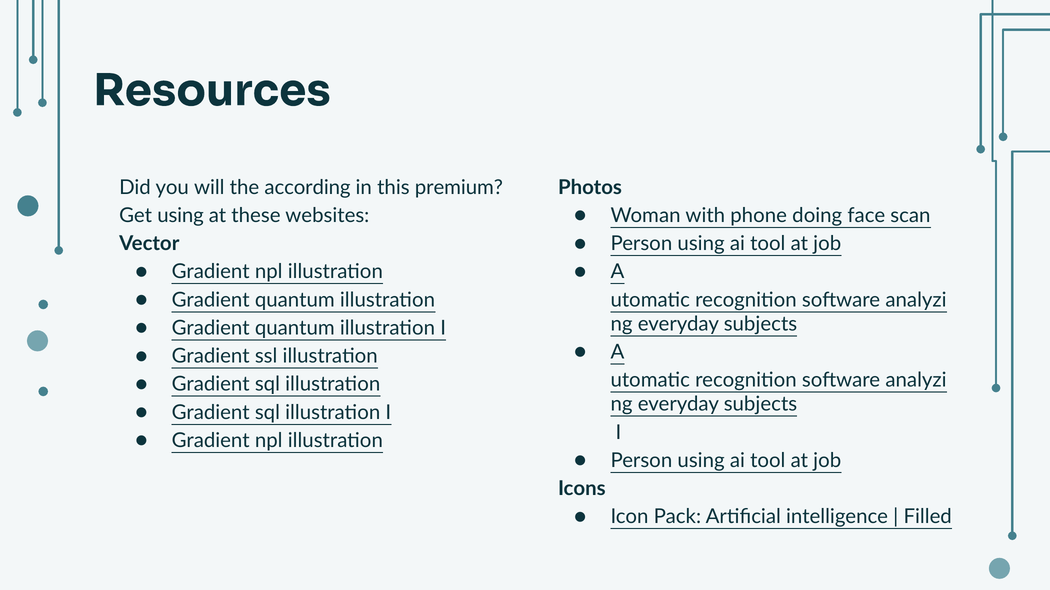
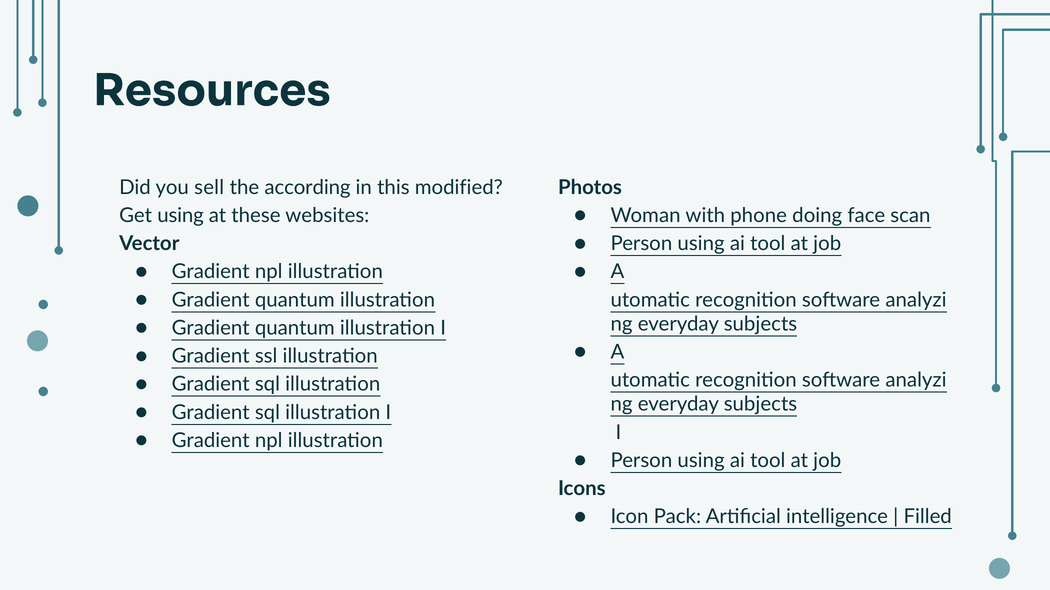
will: will -> sell (209, 188)
premium: premium -> modified (459, 188)
